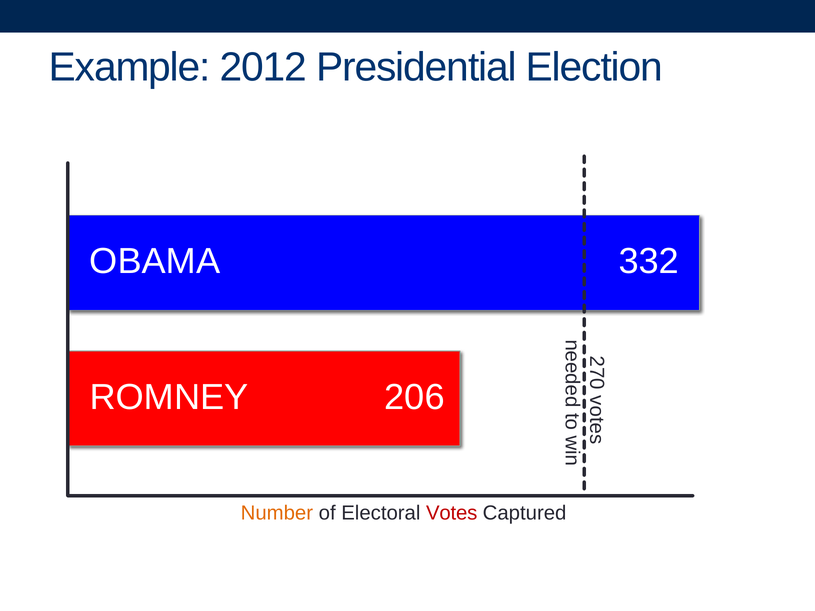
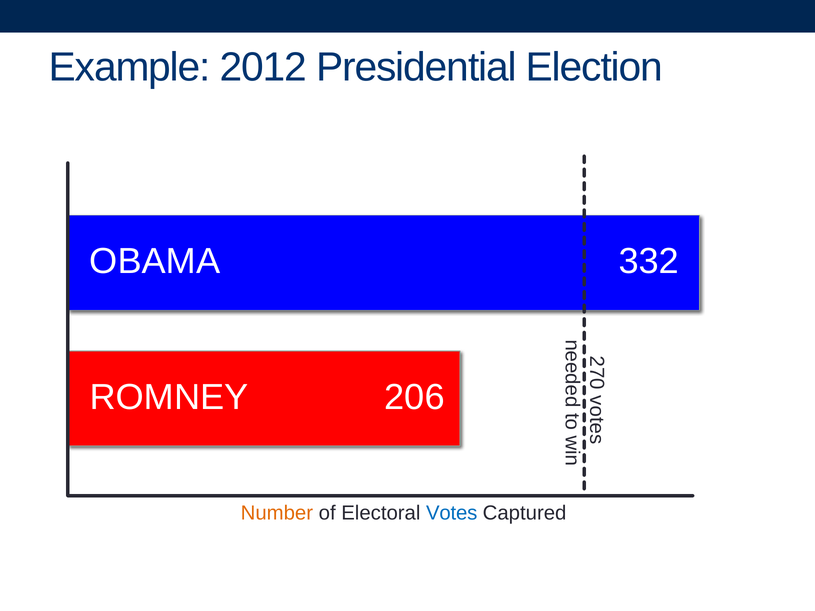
Votes colour: red -> blue (452, 513)
